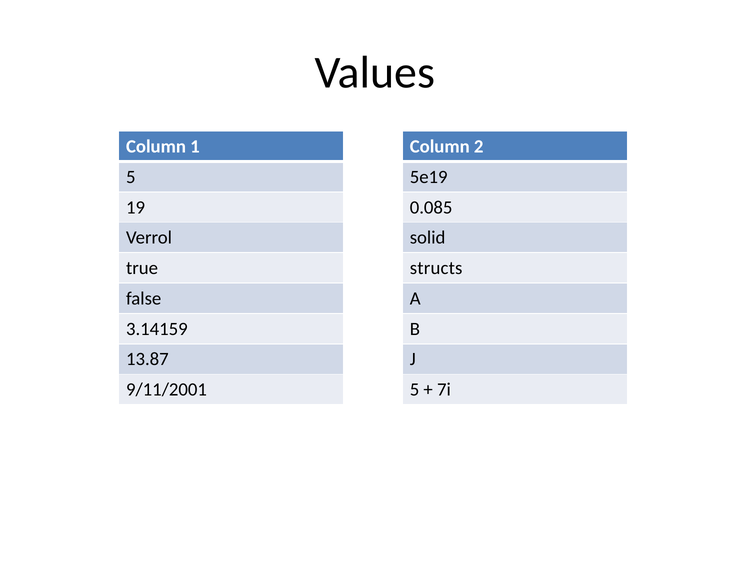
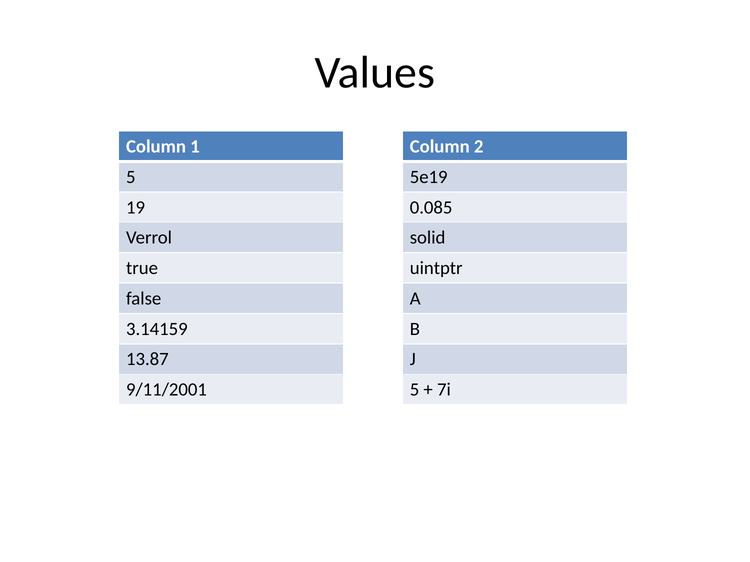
structs: structs -> uintptr (436, 268)
